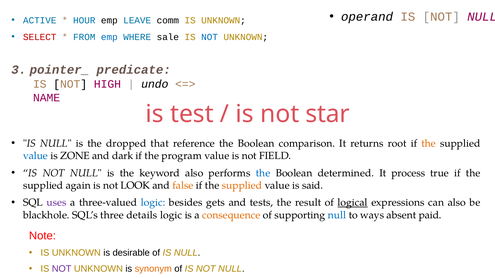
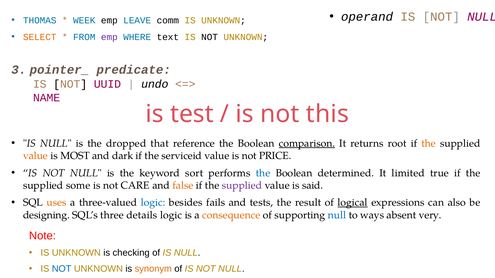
ACTIVE: ACTIVE -> THOMAS (40, 20)
HOUR: HOUR -> WEEK (84, 20)
SELECT colour: red -> orange (40, 37)
emp colour: blue -> purple (109, 37)
sale: sale -> text (168, 37)
NOT colour: blue -> black (210, 37)
HIGH: HIGH -> UUID (107, 84)
star: star -> this (327, 114)
comparison underline: none -> present (307, 144)
value colour: blue -> orange (35, 156)
ZONE: ZONE -> MOST (75, 156)
program: program -> serviceid (182, 156)
FIELD: FIELD -> PRICE (275, 156)
keyword also: also -> sort (194, 173)
process: process -> limited (408, 173)
again: again -> some (78, 186)
LOOK: LOOK -> CARE (135, 186)
supplied colour: orange -> purple (242, 186)
uses colour: purple -> orange (56, 203)
gets: gets -> fails (216, 203)
blackhole: blackhole -> designing (46, 215)
paid: paid -> very (430, 215)
desirable: desirable -> checking (131, 253)
NOT colour: purple -> blue (62, 269)
